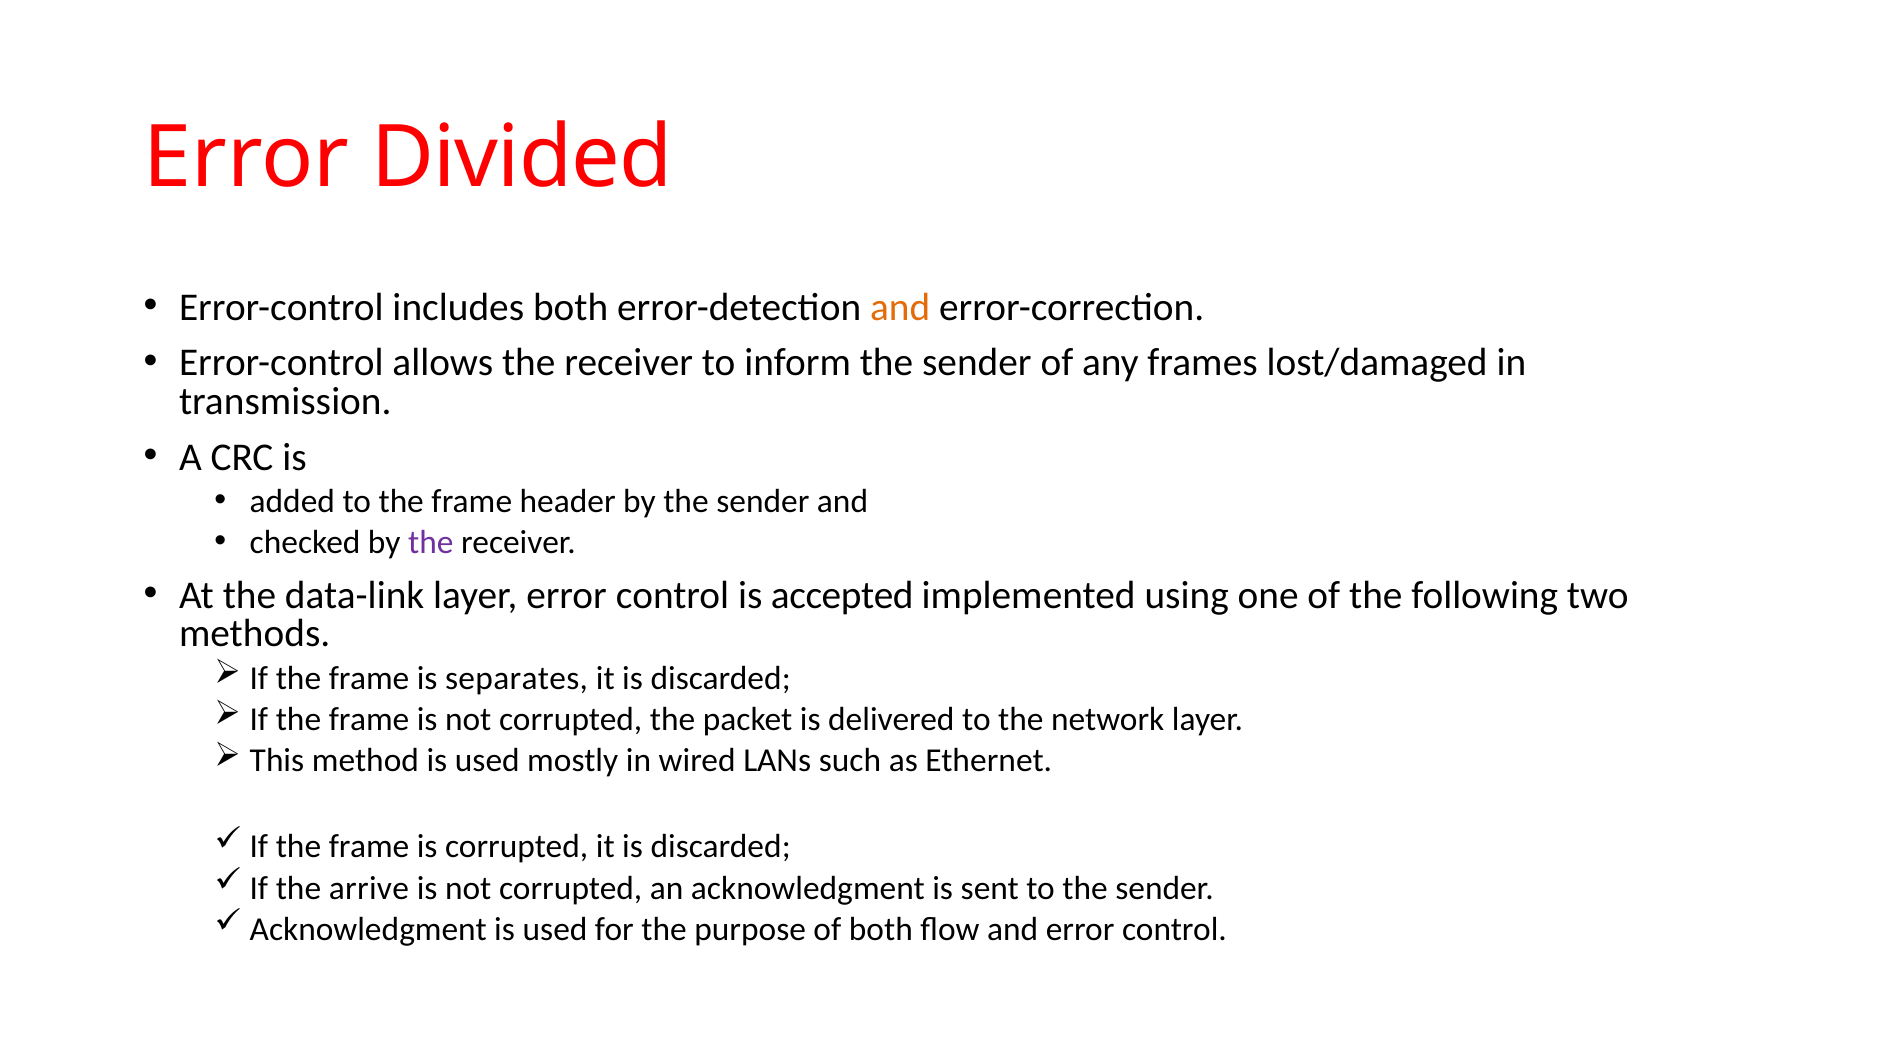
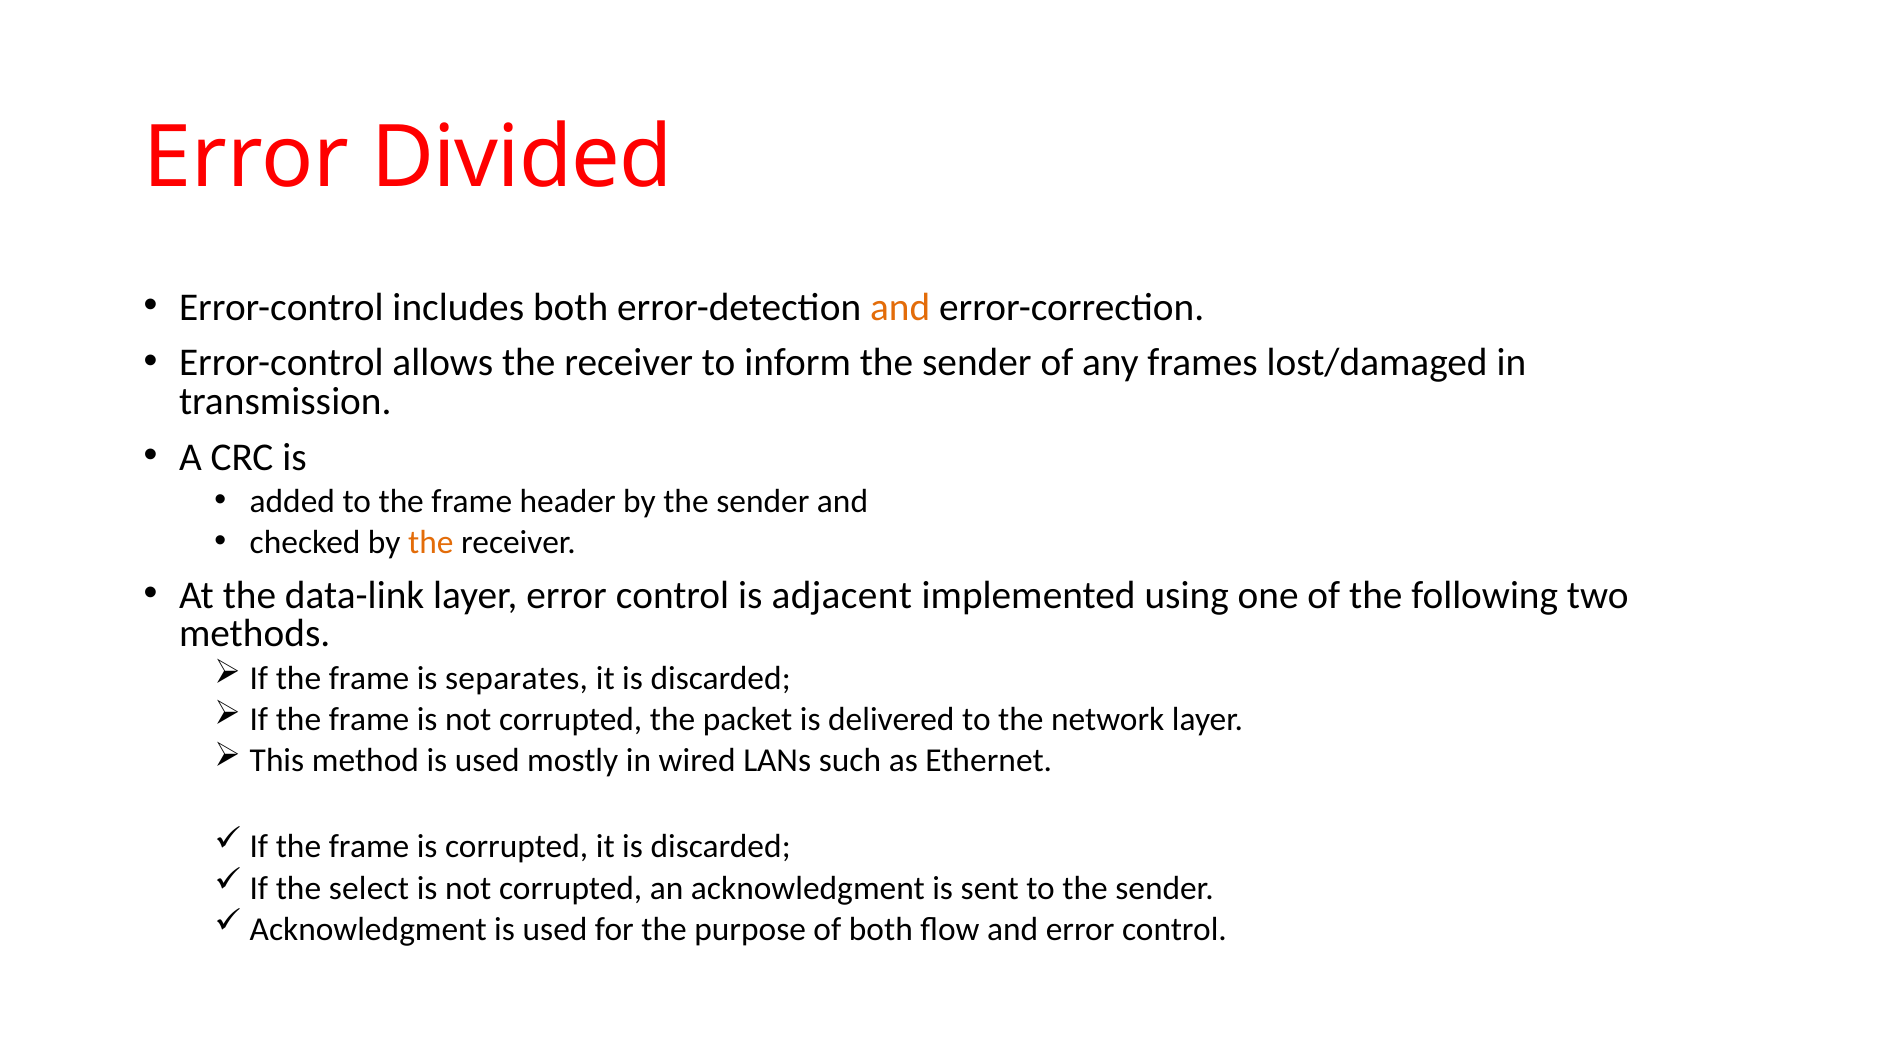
the colour: purple -> orange (431, 542)
accepted: accepted -> adjacent (842, 595)
arrive: arrive -> select (369, 887)
